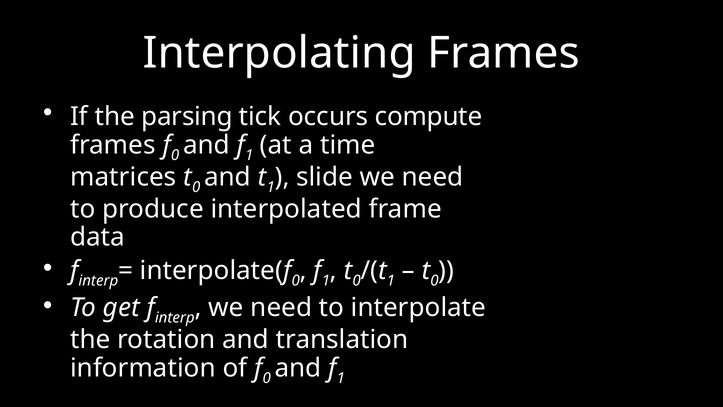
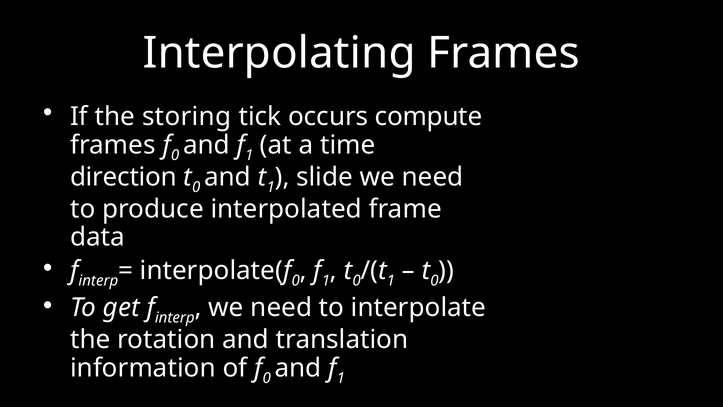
parsing: parsing -> storing (187, 117)
matrices: matrices -> direction (123, 177)
